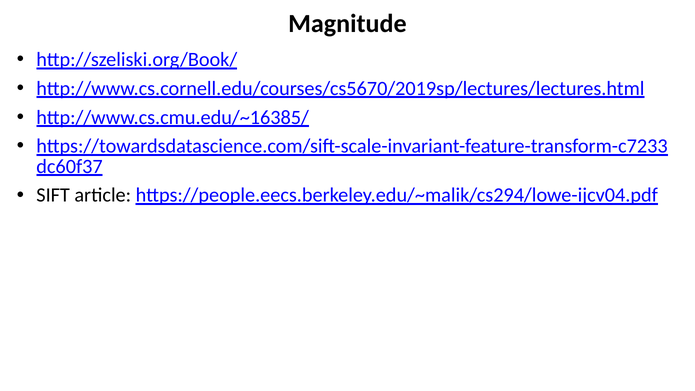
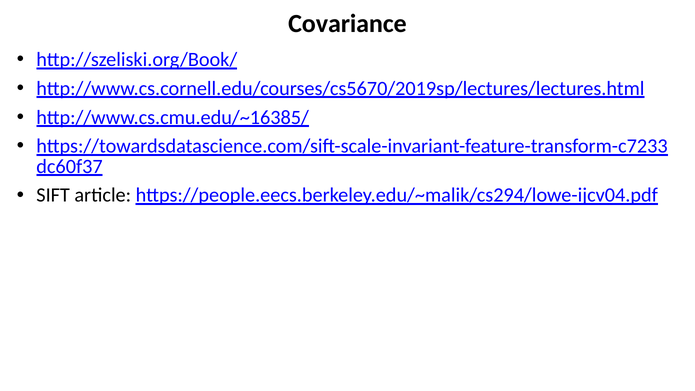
Magnitude: Magnitude -> Covariance (347, 24)
